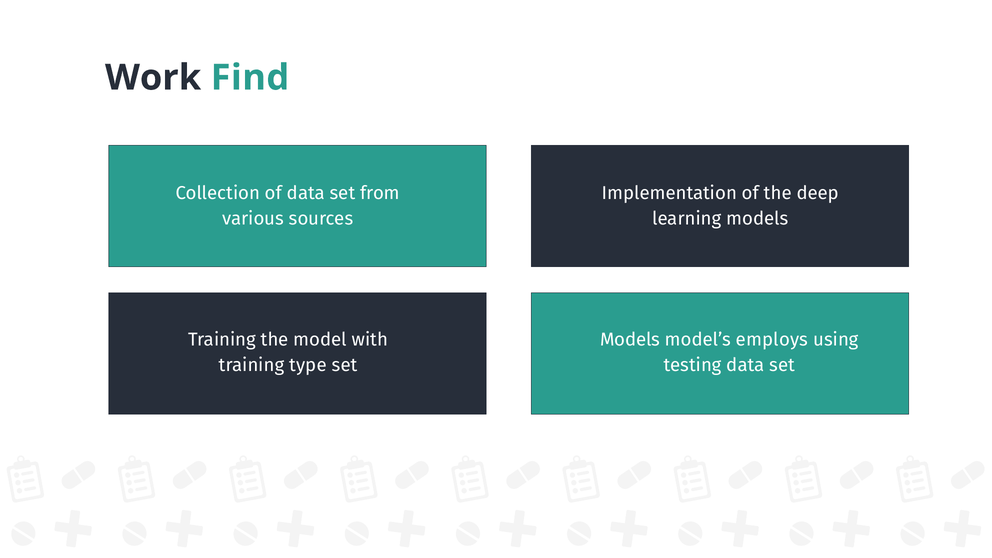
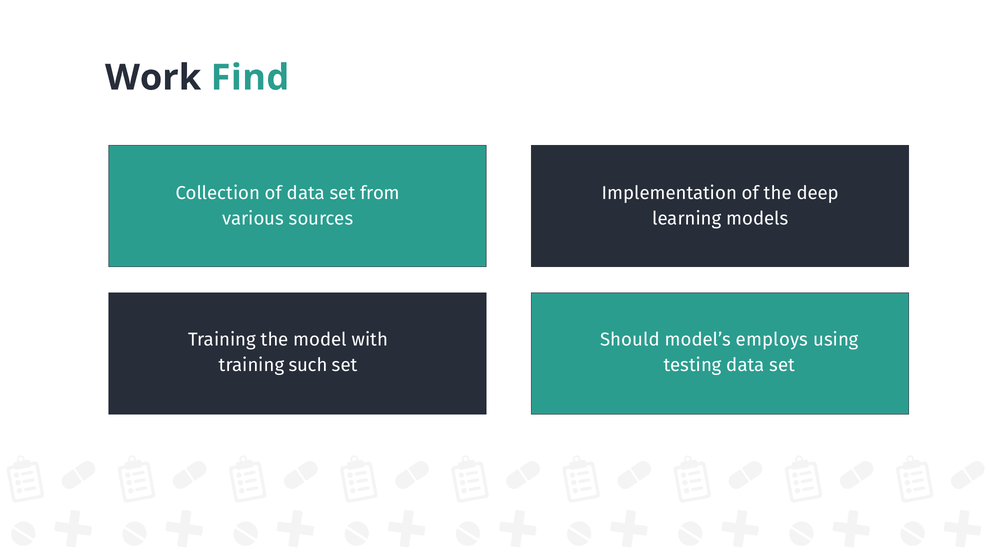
Models: Models -> Should (630, 340)
type: type -> such (308, 365)
